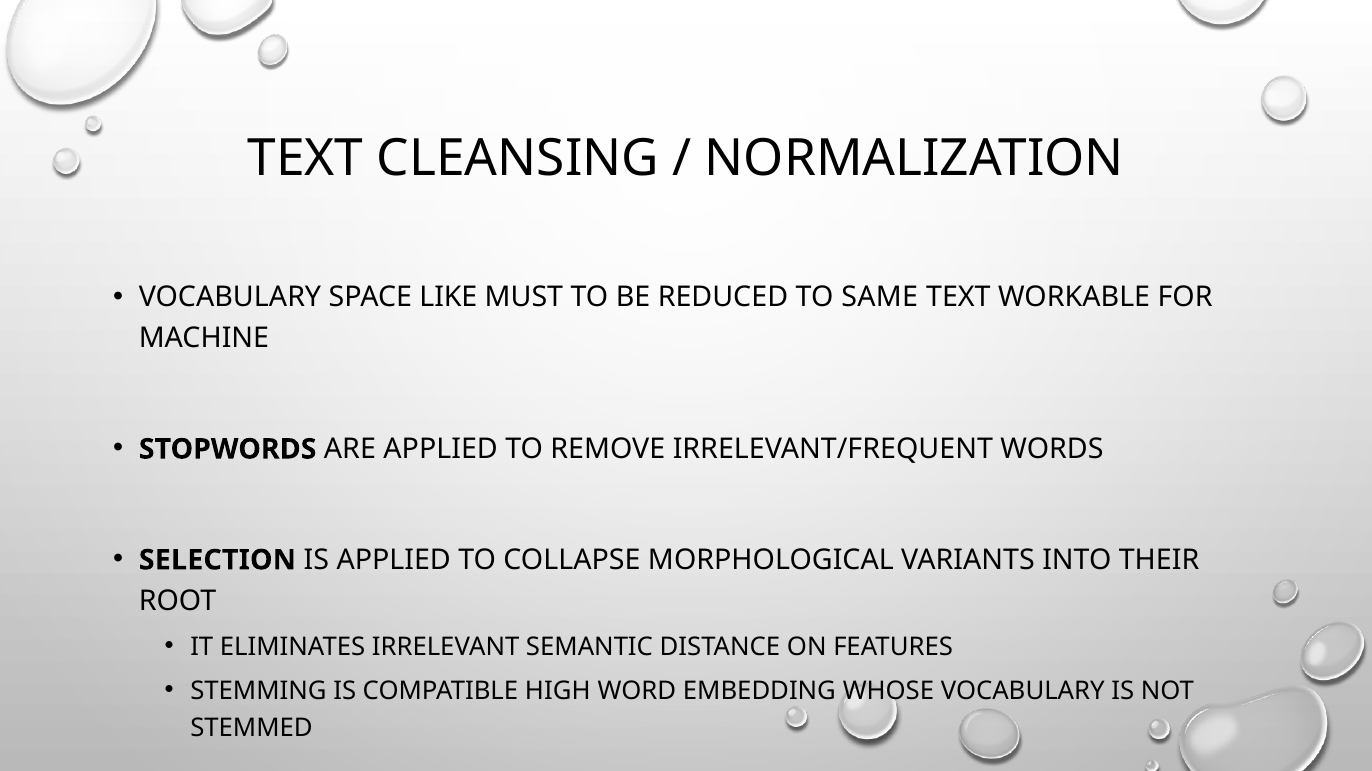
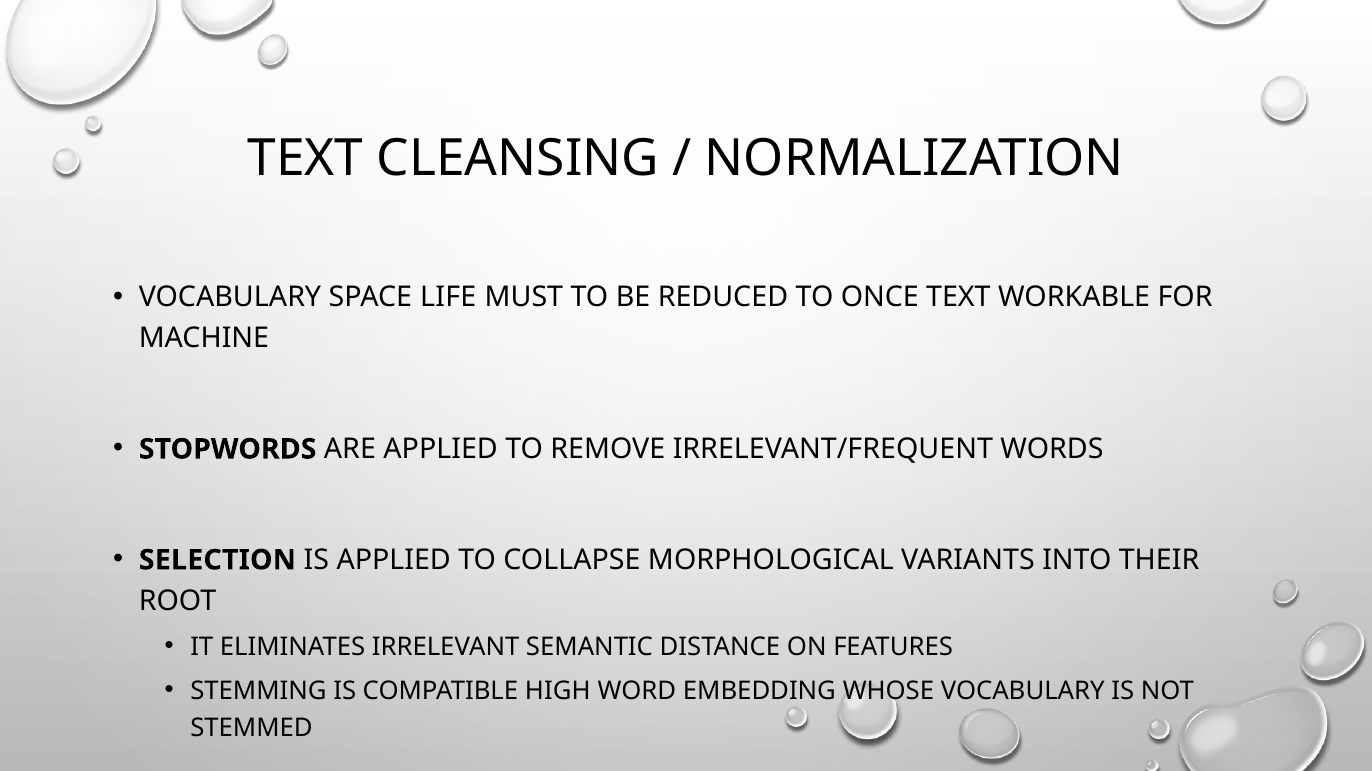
LIKE: LIKE -> LIFE (448, 298)
SAME: SAME -> ONCE (880, 298)
